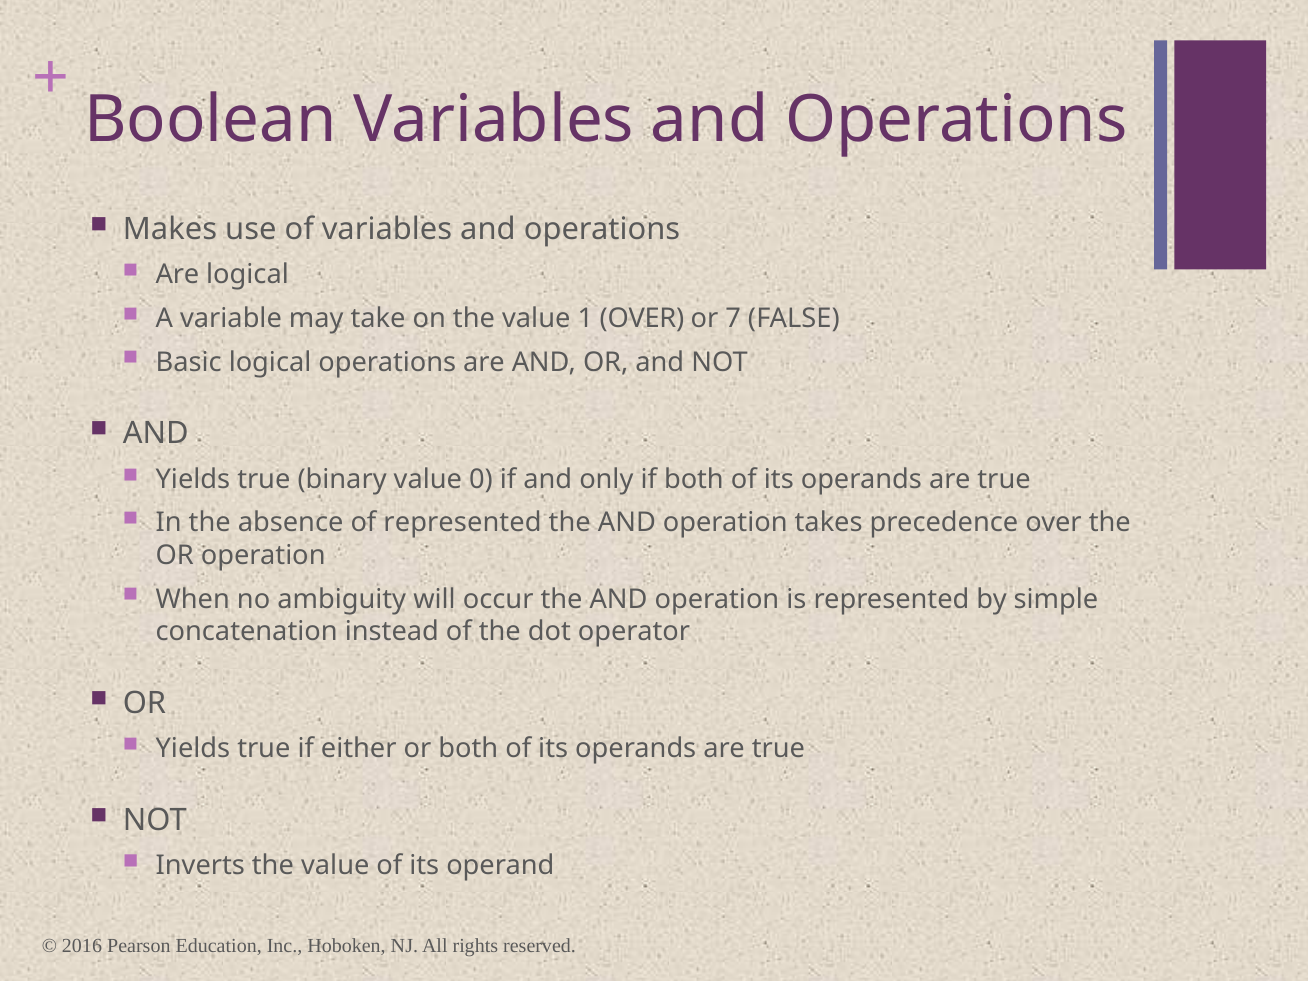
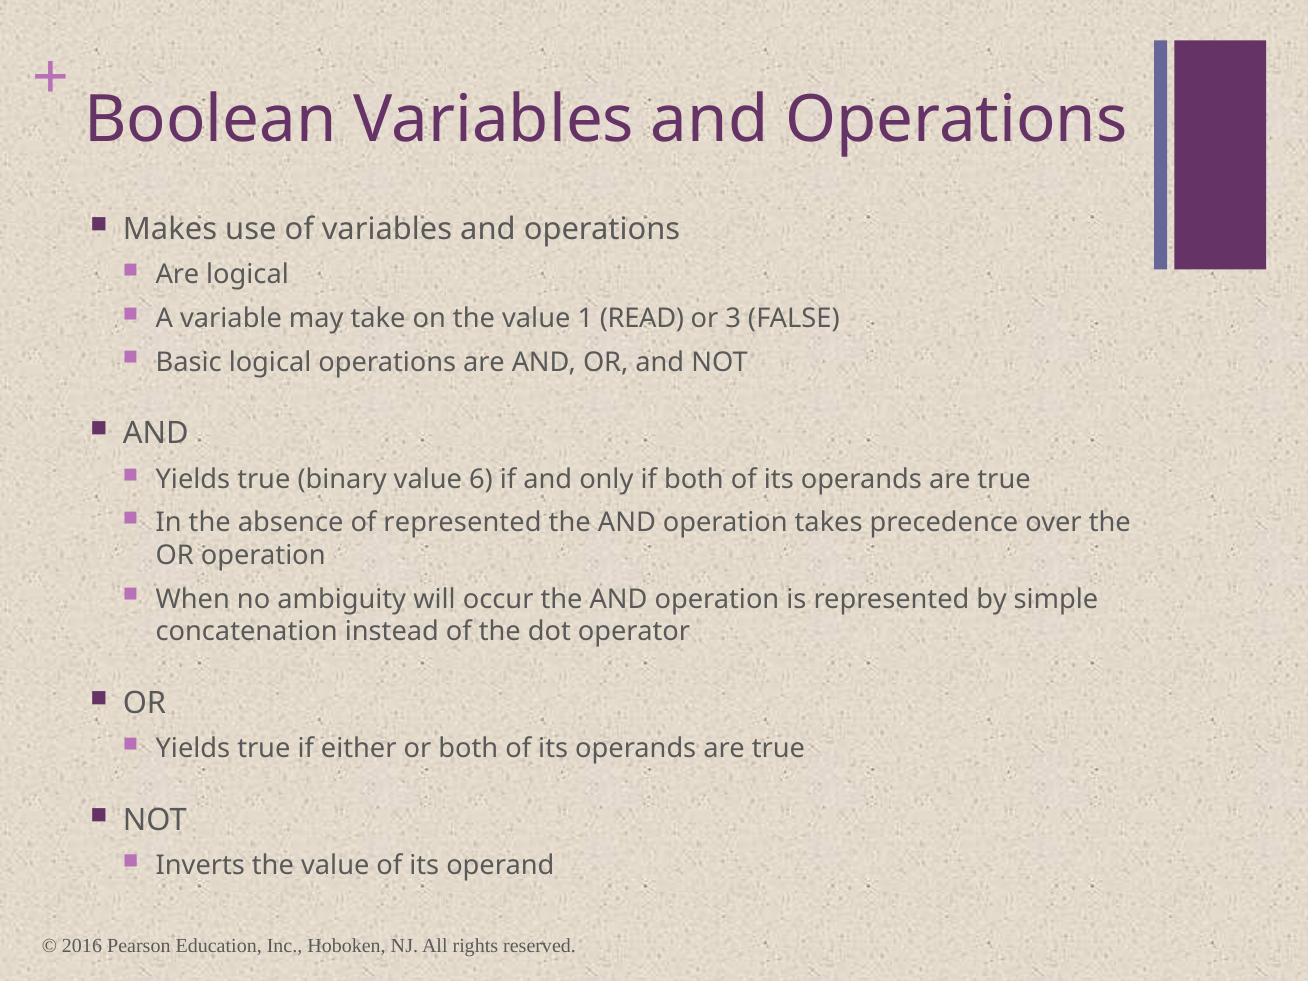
1 OVER: OVER -> READ (642, 318)
7: 7 -> 3 (733, 318)
0: 0 -> 6 (481, 479)
